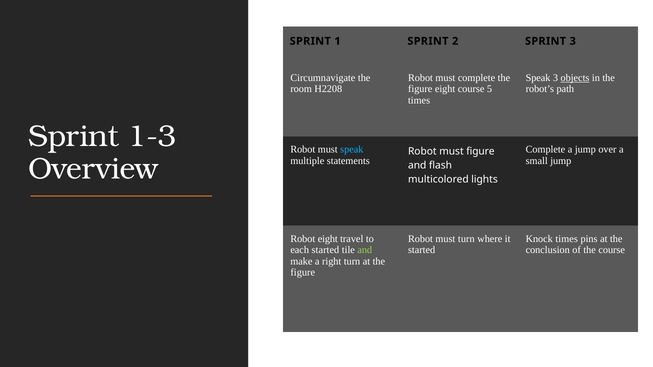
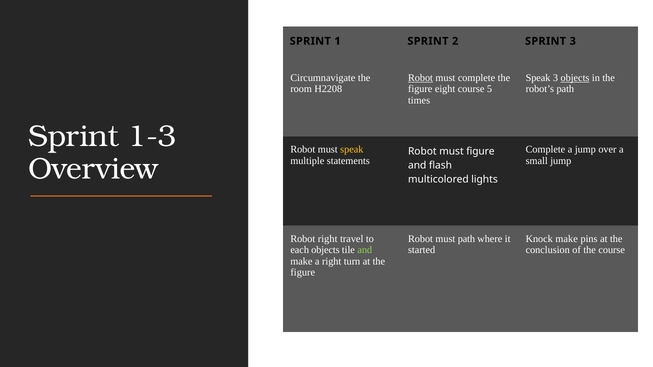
Robot underline: none -> present (420, 78)
speak colour: light blue -> yellow (352, 150)
Robot eight: eight -> right (328, 239)
must turn: turn -> path (466, 239)
Knock times: times -> make (567, 239)
each started: started -> objects (325, 250)
